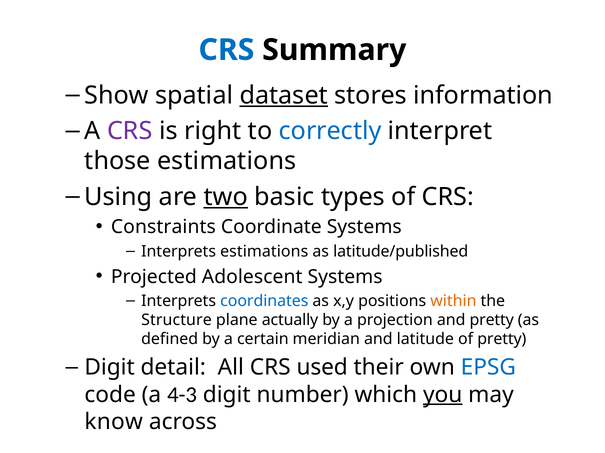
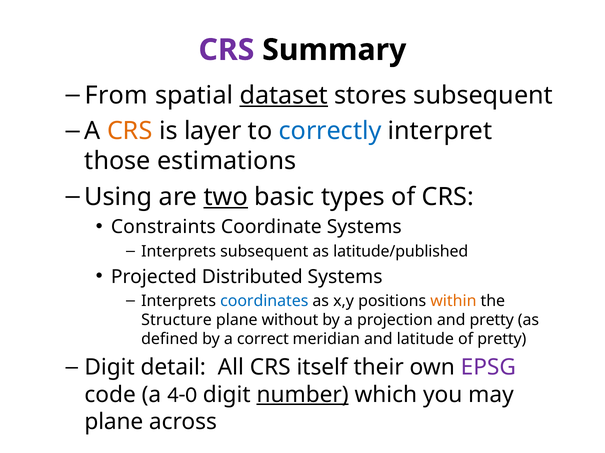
CRS colour: blue -> purple (226, 50)
Show: Show -> From (116, 96)
stores information: information -> subsequent (483, 96)
CRS colour: purple -> orange (130, 131)
right: right -> layer (213, 131)
Interprets estimations: estimations -> subsequent (264, 252)
Adolescent: Adolescent -> Distributed (252, 277)
actually: actually -> without (290, 321)
certain: certain -> correct (263, 340)
used: used -> itself (322, 368)
EPSG colour: blue -> purple (488, 368)
4-3: 4-3 -> 4-0 (182, 395)
number underline: none -> present (303, 395)
you underline: present -> none (443, 395)
know: know -> plane (114, 423)
